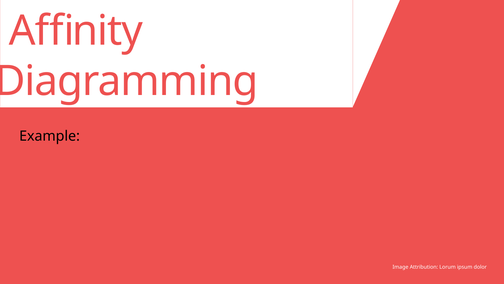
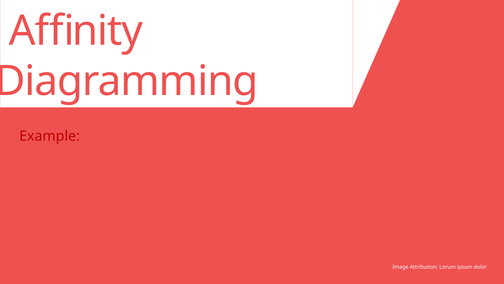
Example colour: black -> red (50, 136)
